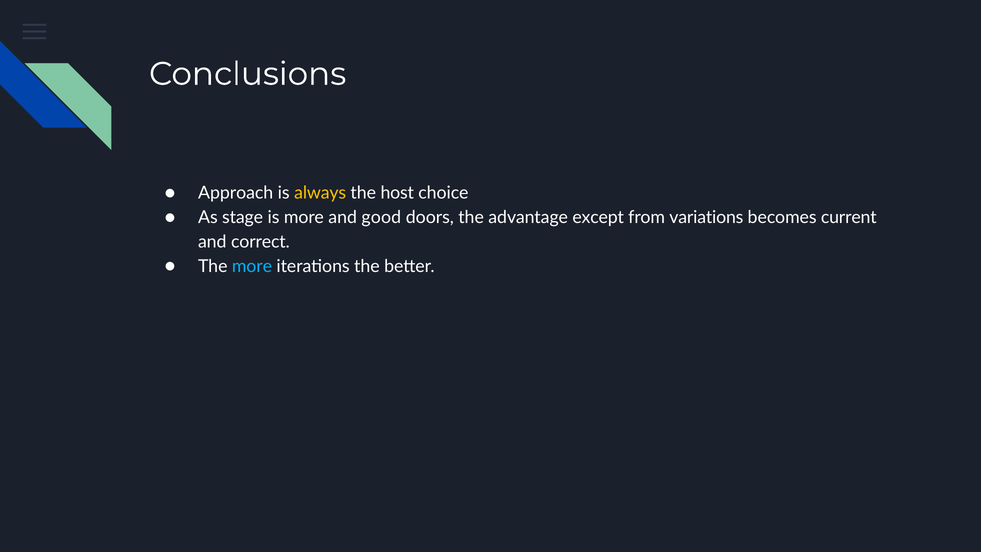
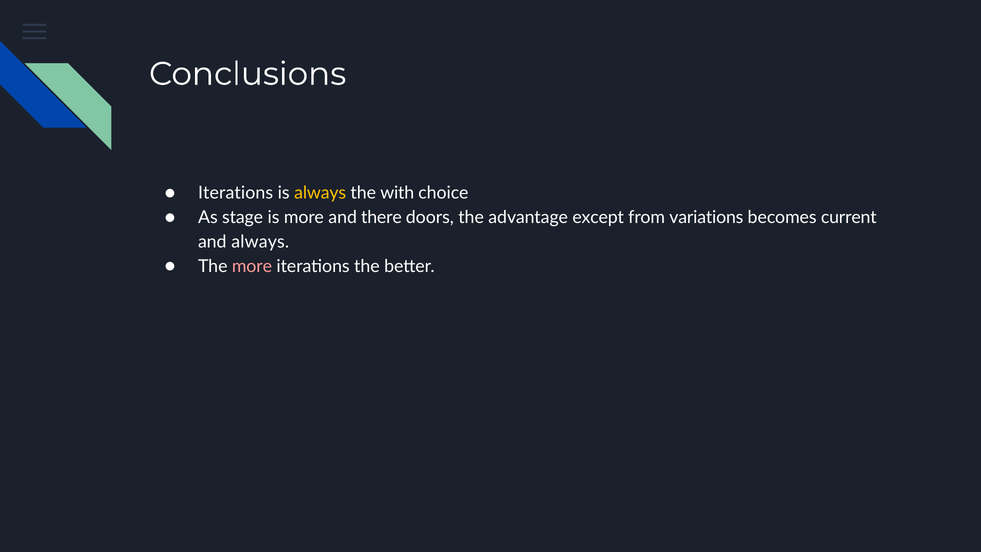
Approach: Approach -> Iterations (236, 193)
host: host -> with (397, 193)
good: good -> there (381, 217)
and correct: correct -> always (260, 242)
more colour: light blue -> pink (252, 266)
